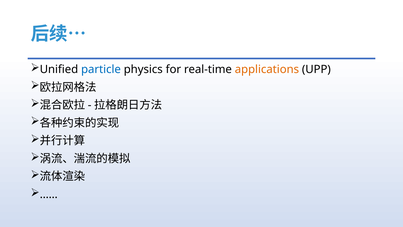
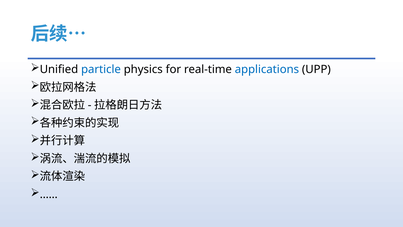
applications colour: orange -> blue (267, 69)
